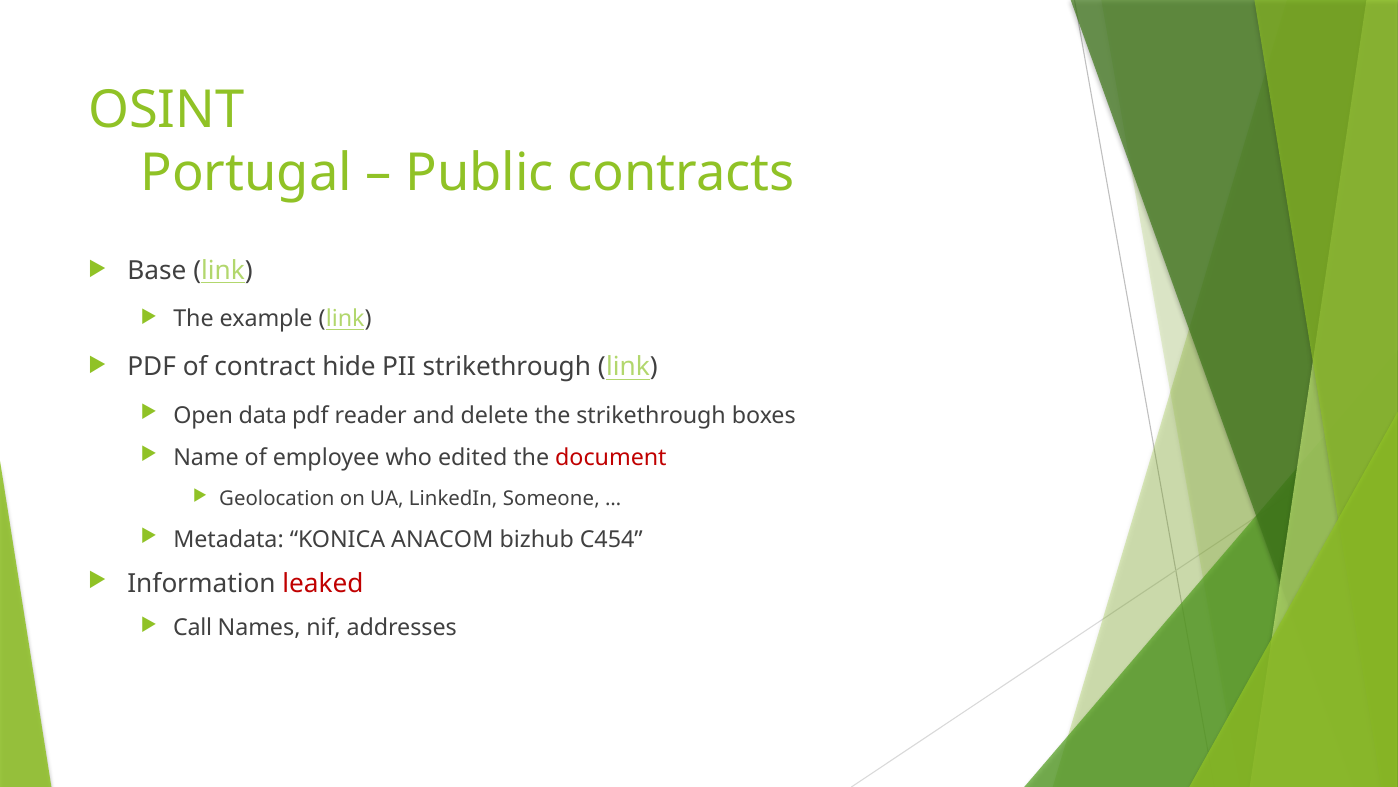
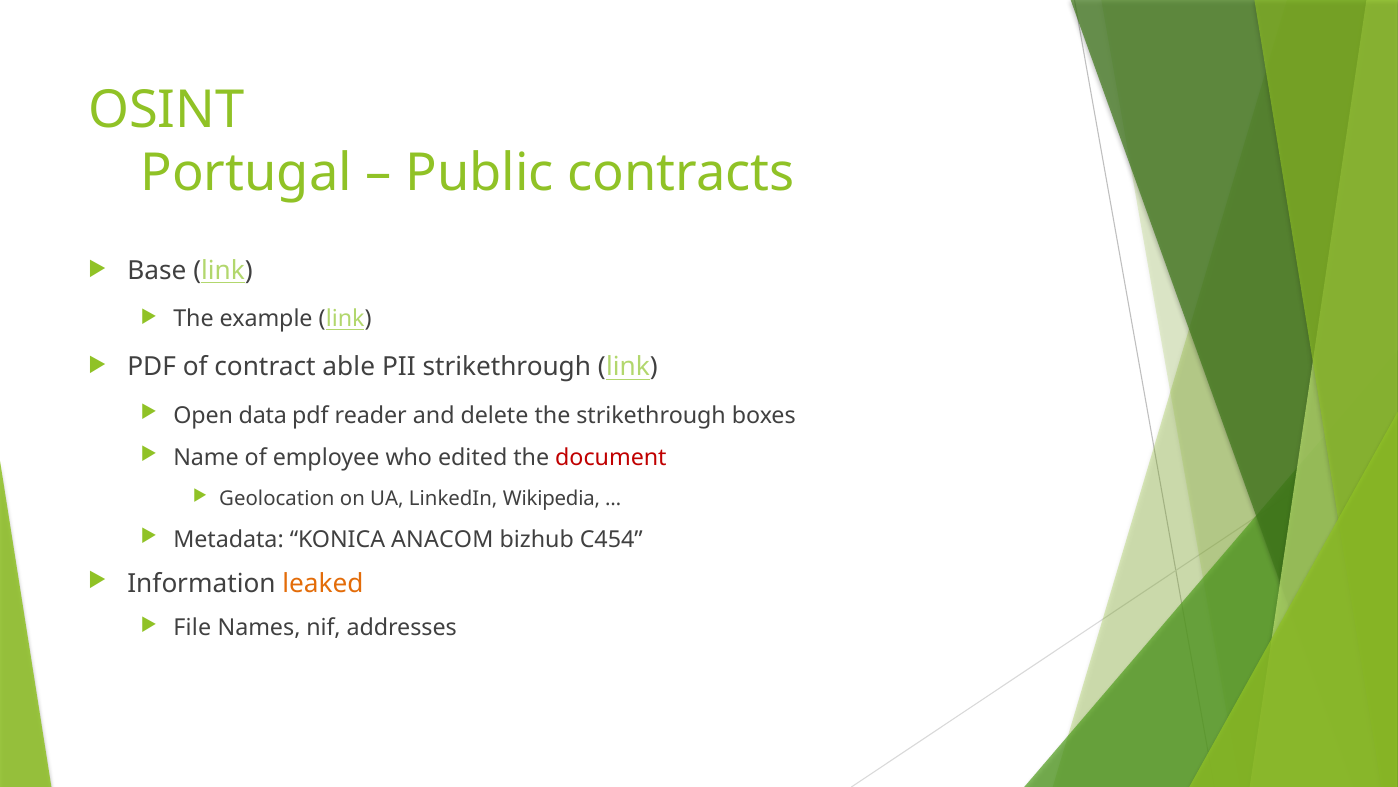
hide: hide -> able (349, 367)
Someone: Someone -> Wikipedia (551, 498)
leaked colour: red -> orange (323, 584)
Call: Call -> File (192, 628)
